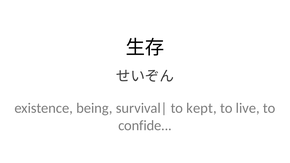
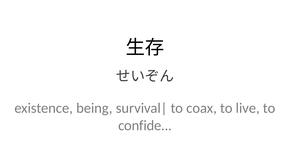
kept: kept -> coax (202, 108)
